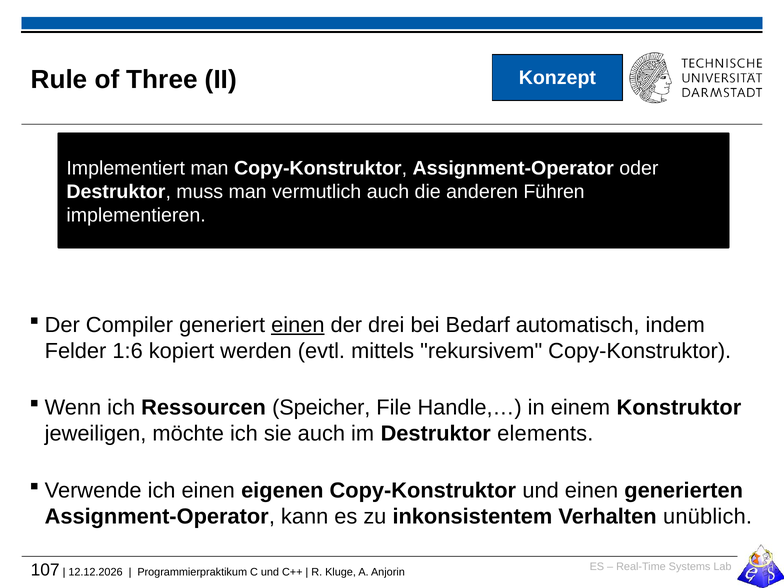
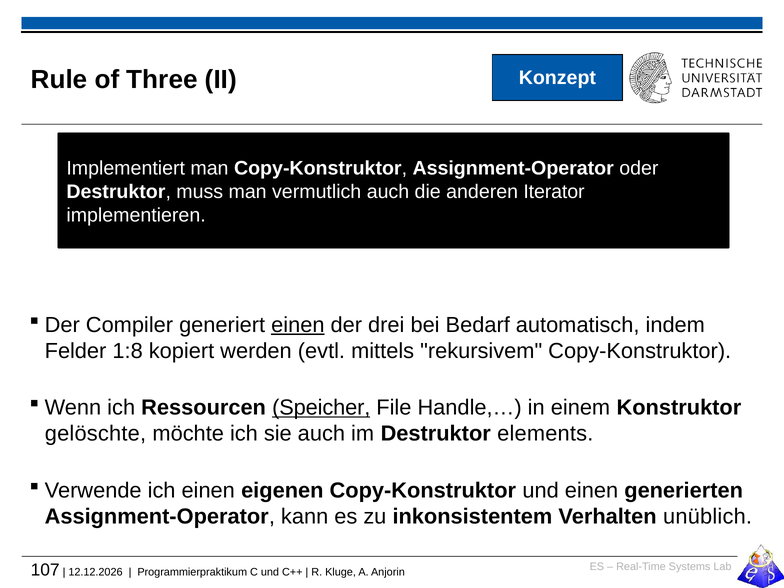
Führen: Führen -> Iterator (554, 192)
1:6: 1:6 -> 1:8 (128, 351)
Speicher underline: none -> present (321, 408)
jeweiligen: jeweiligen -> gelöschte (95, 434)
